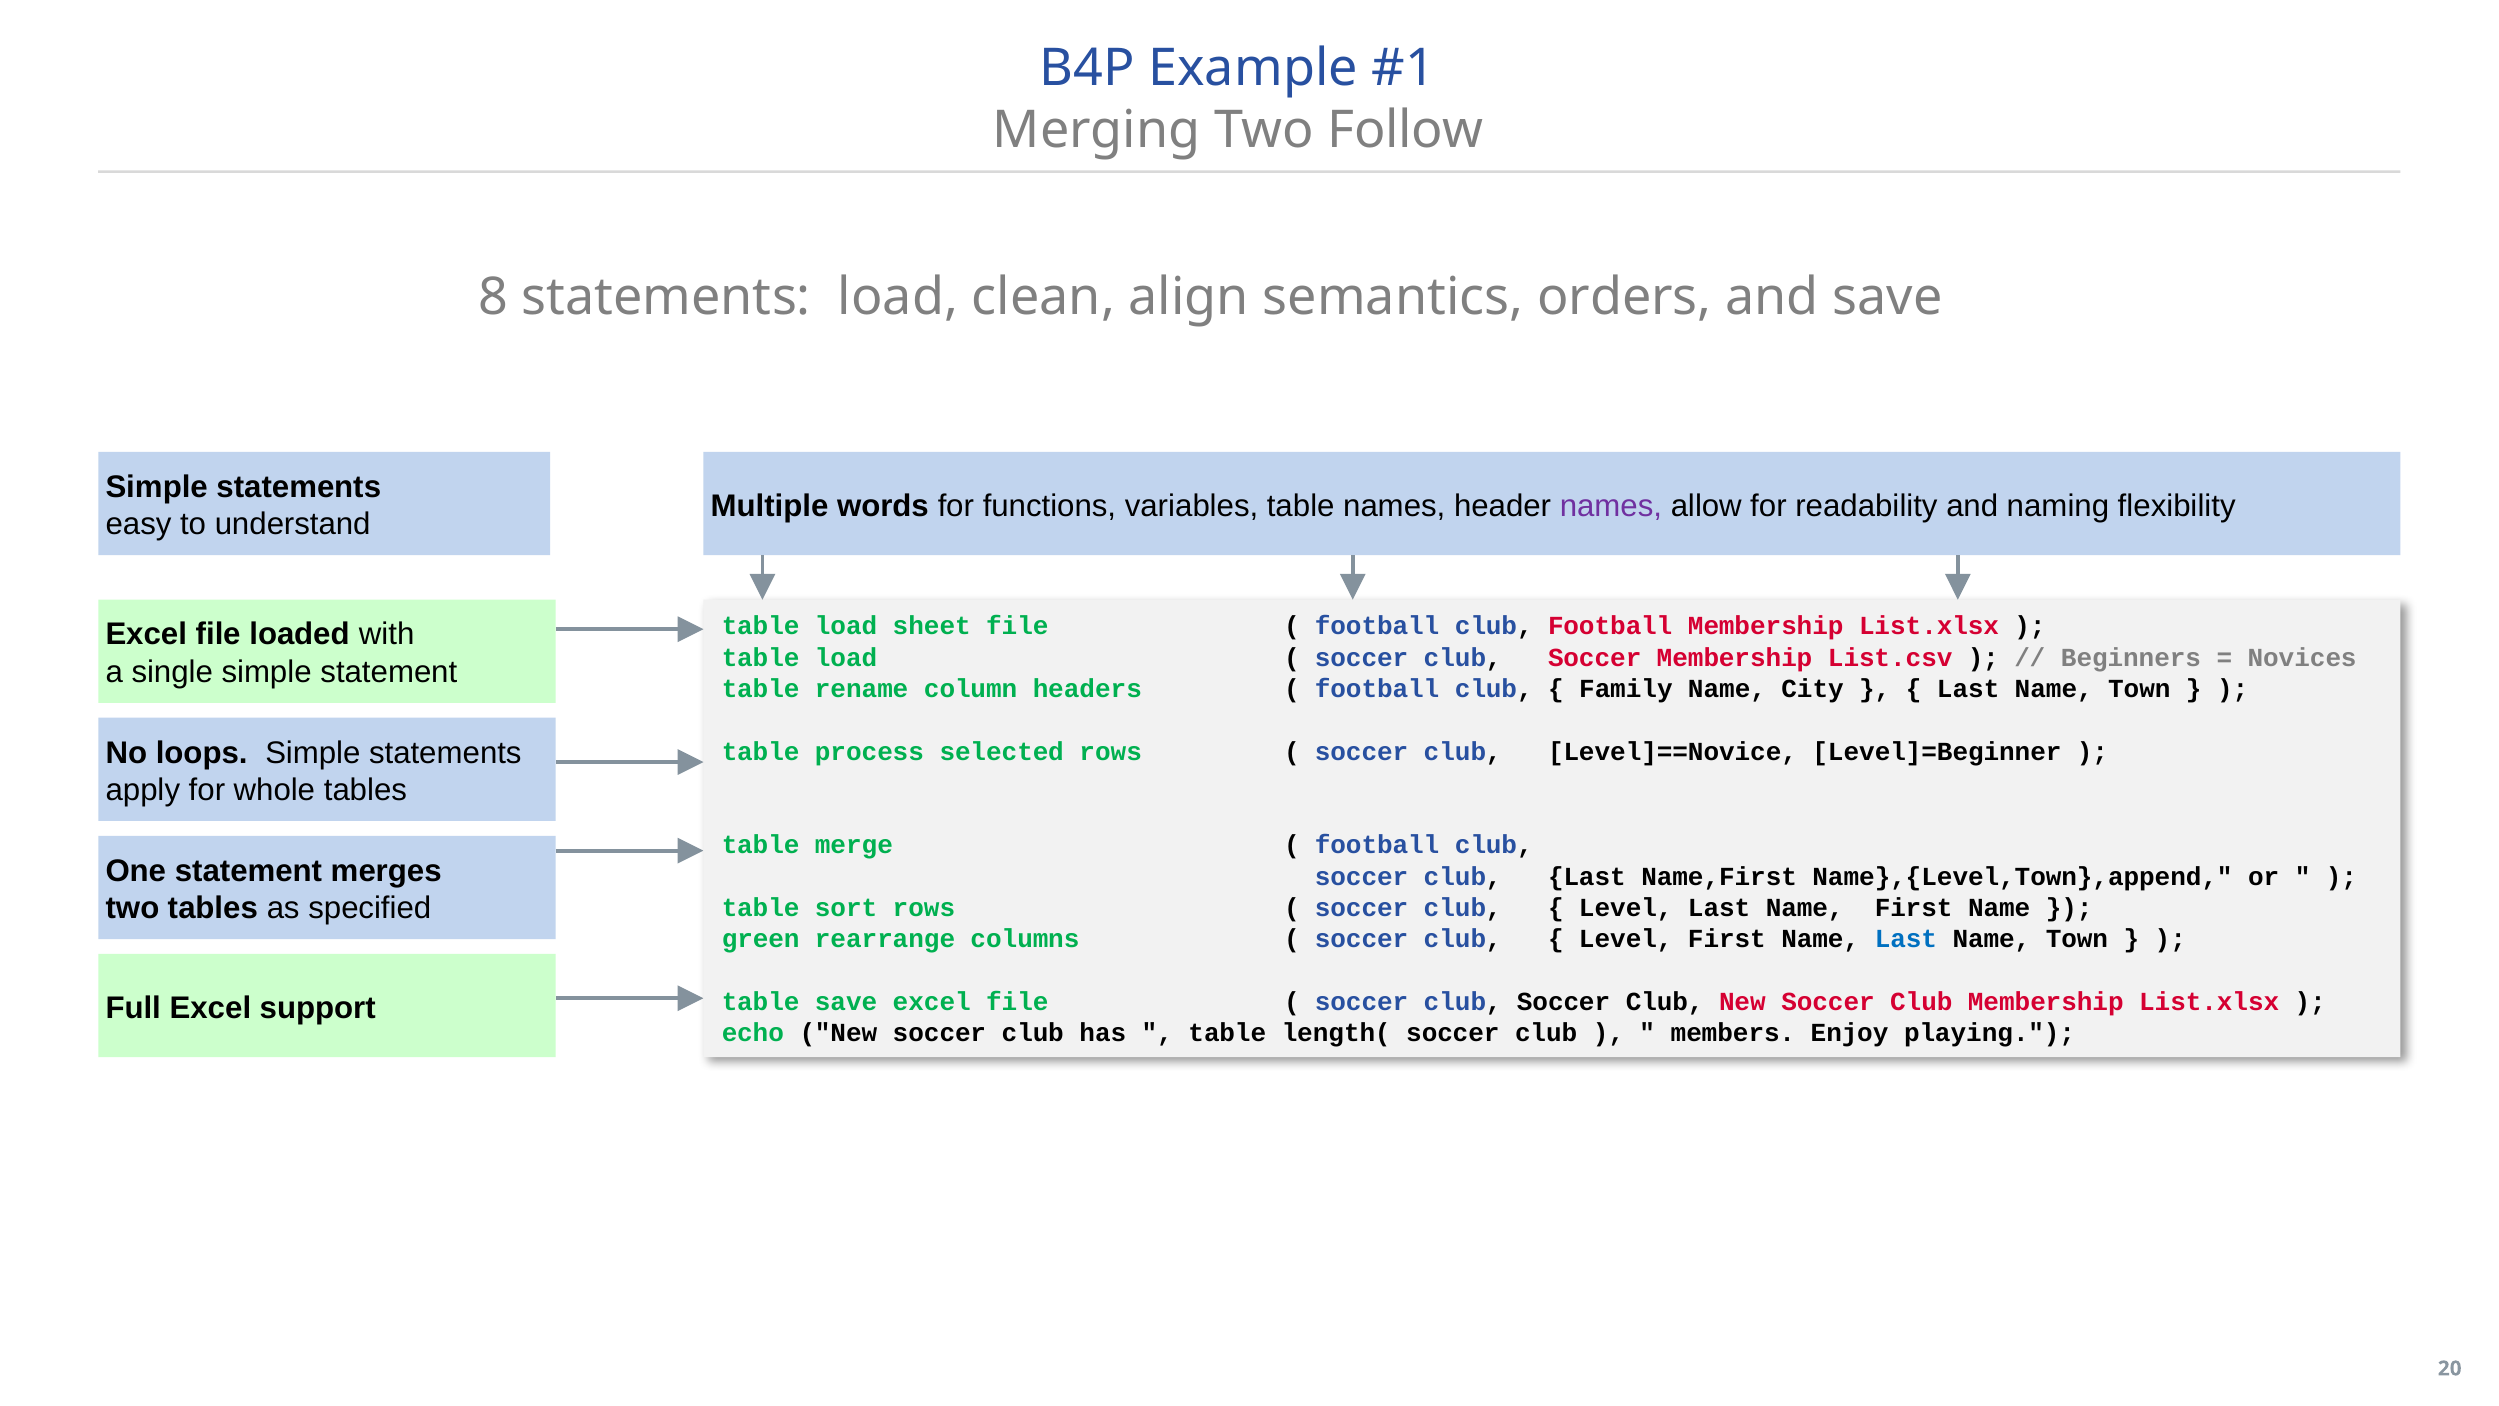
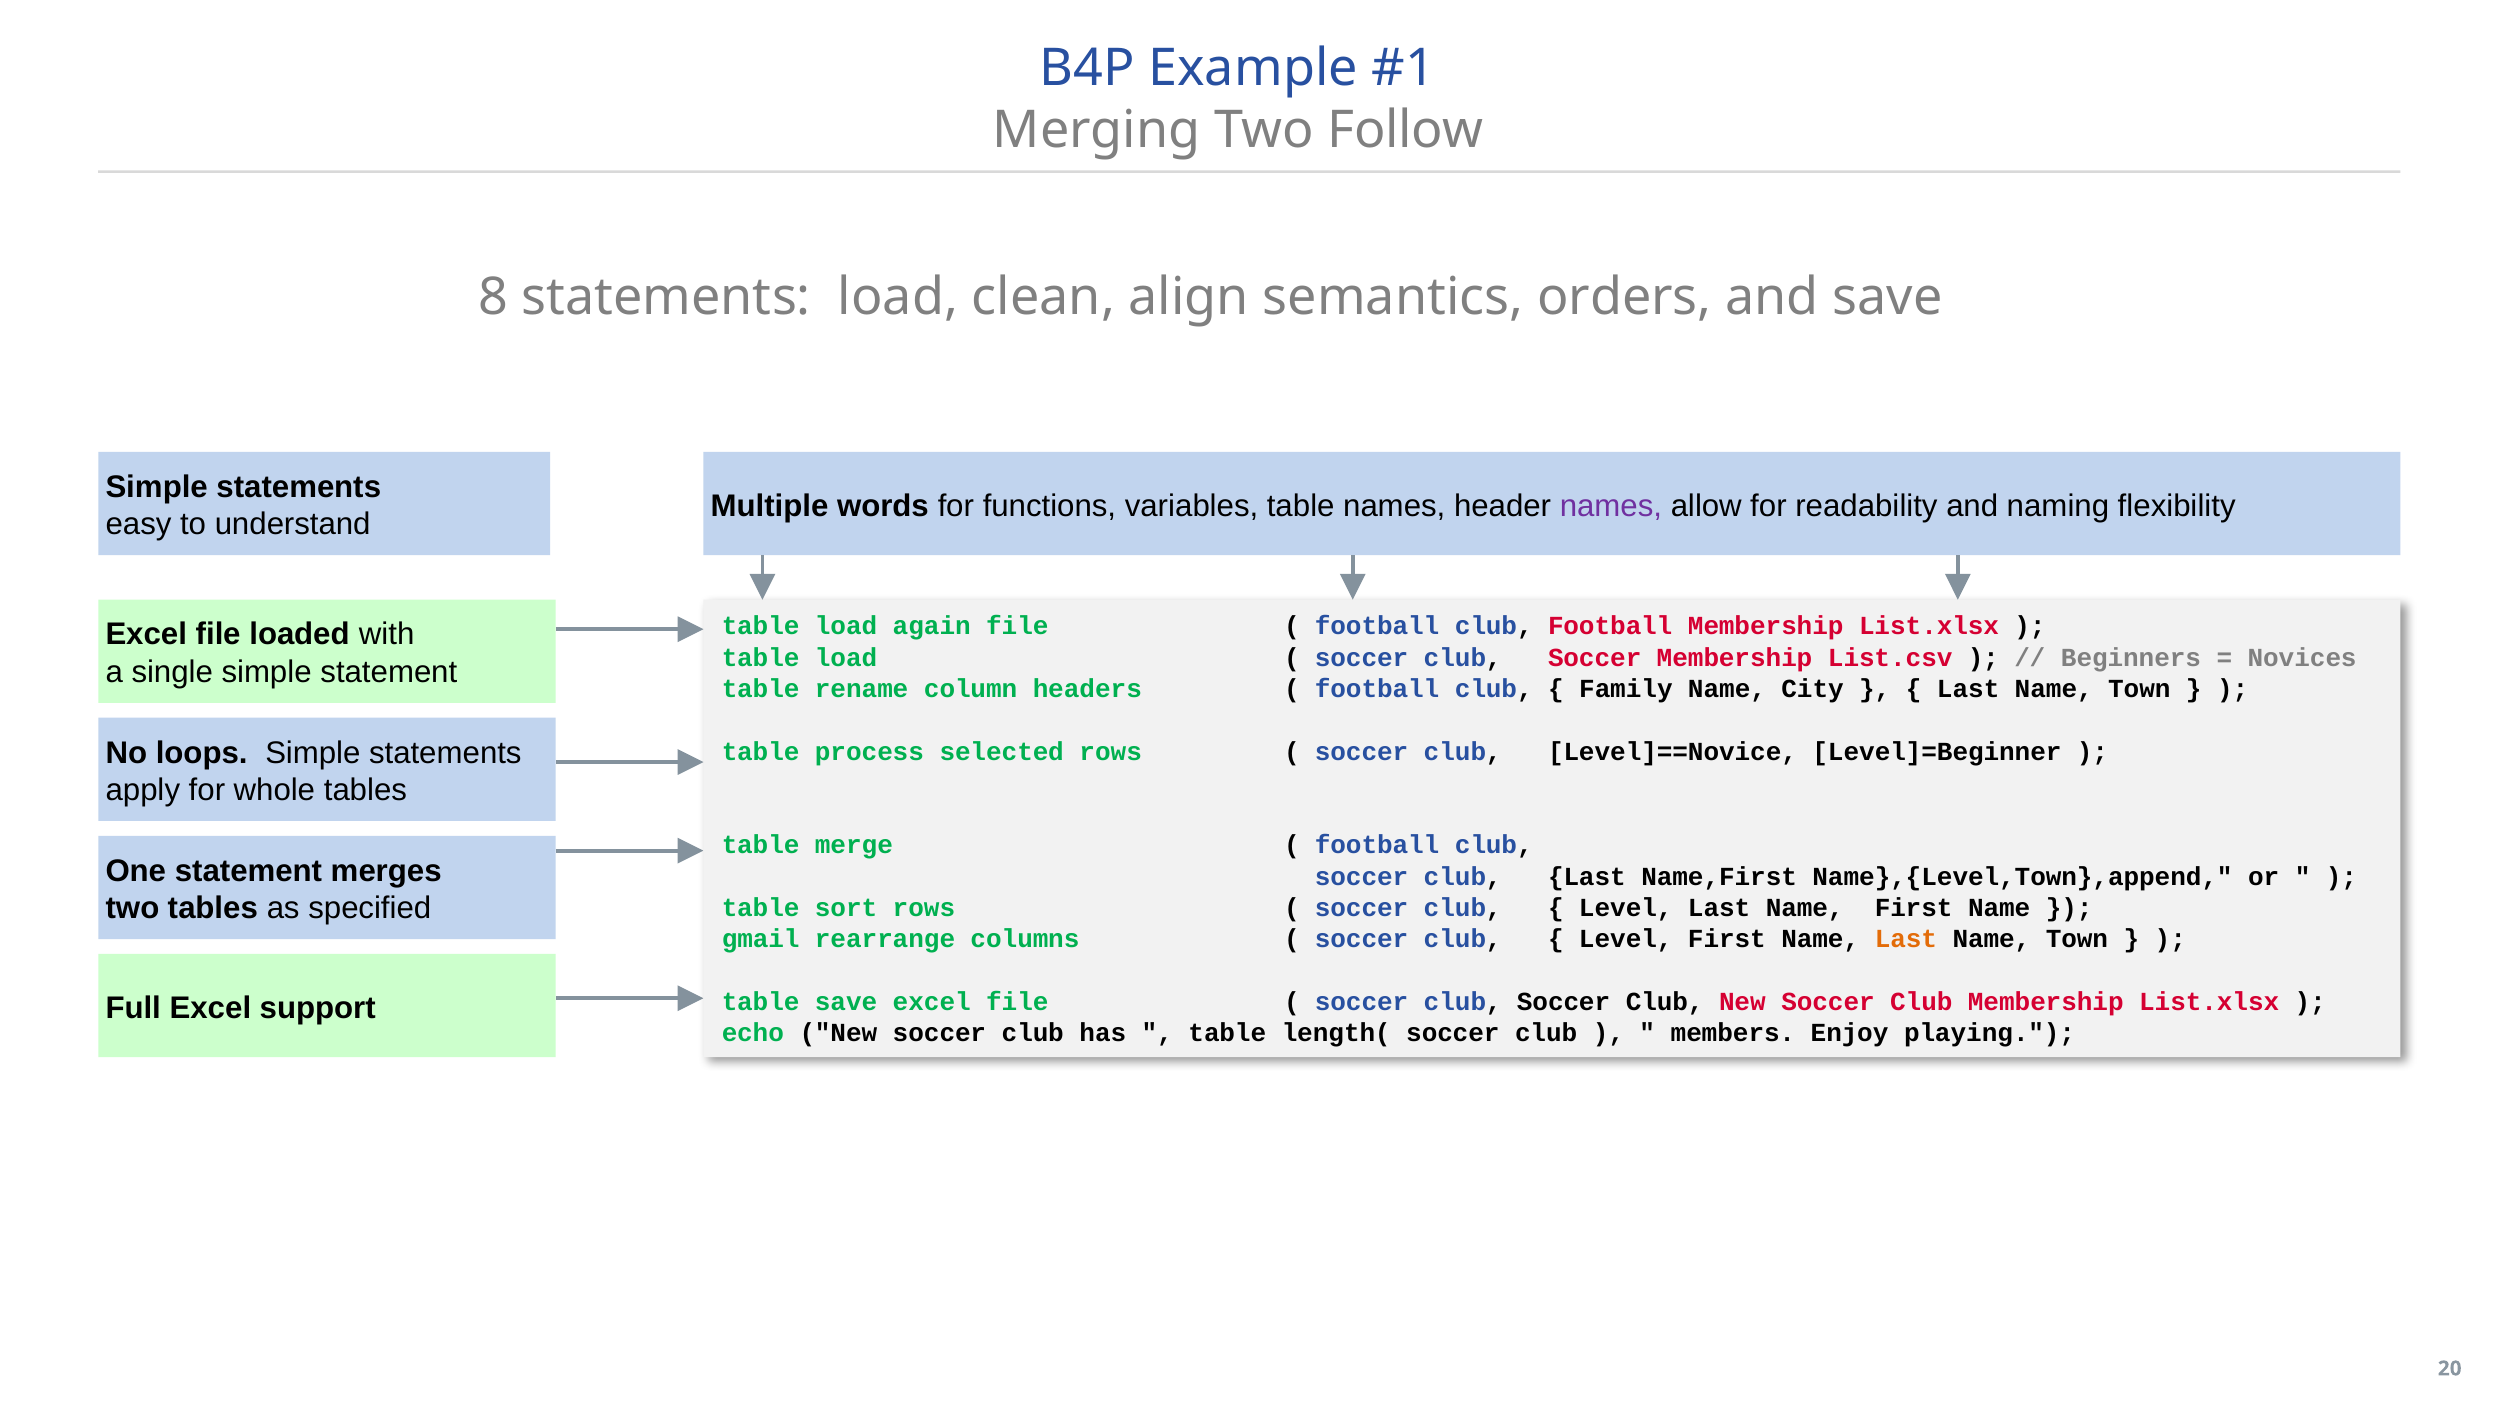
sheet: sheet -> again (932, 626)
green: green -> gmail (761, 939)
Last colour: blue -> orange (1906, 939)
